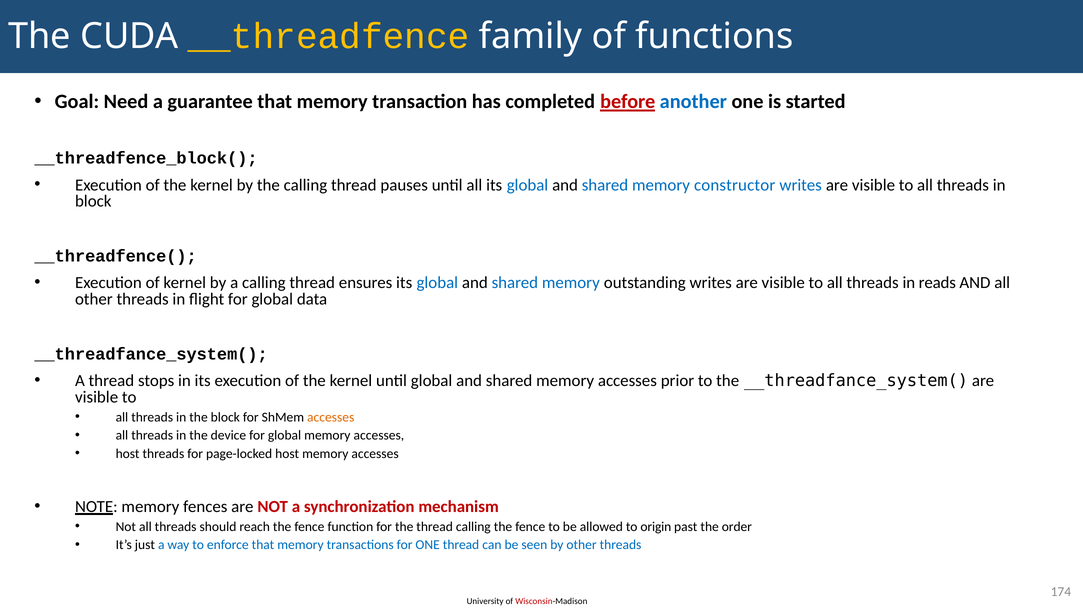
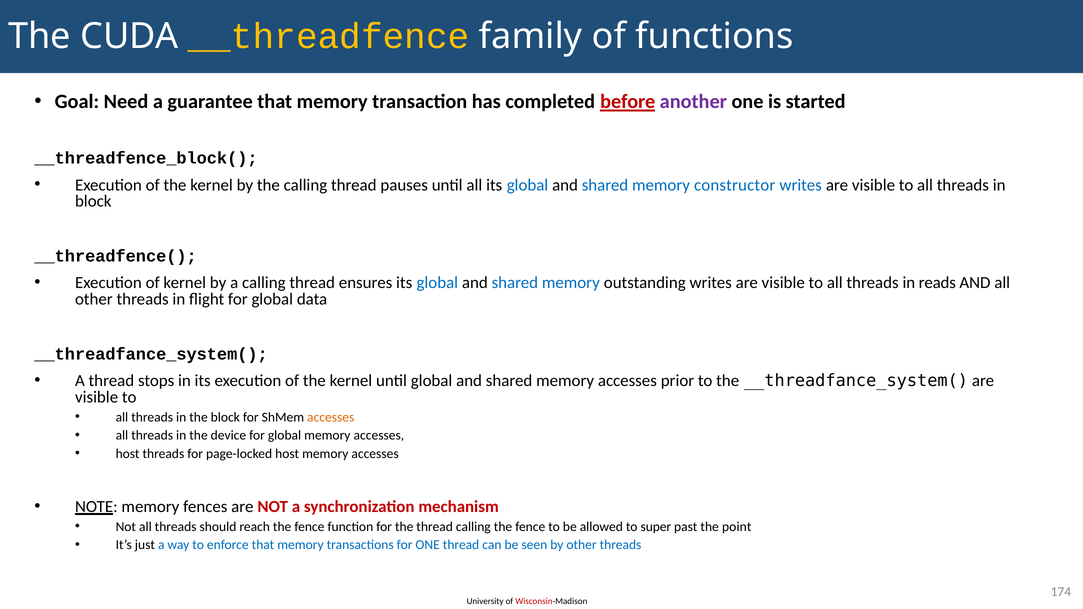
another colour: blue -> purple (693, 102)
origin: origin -> super (656, 527)
order: order -> point (737, 527)
